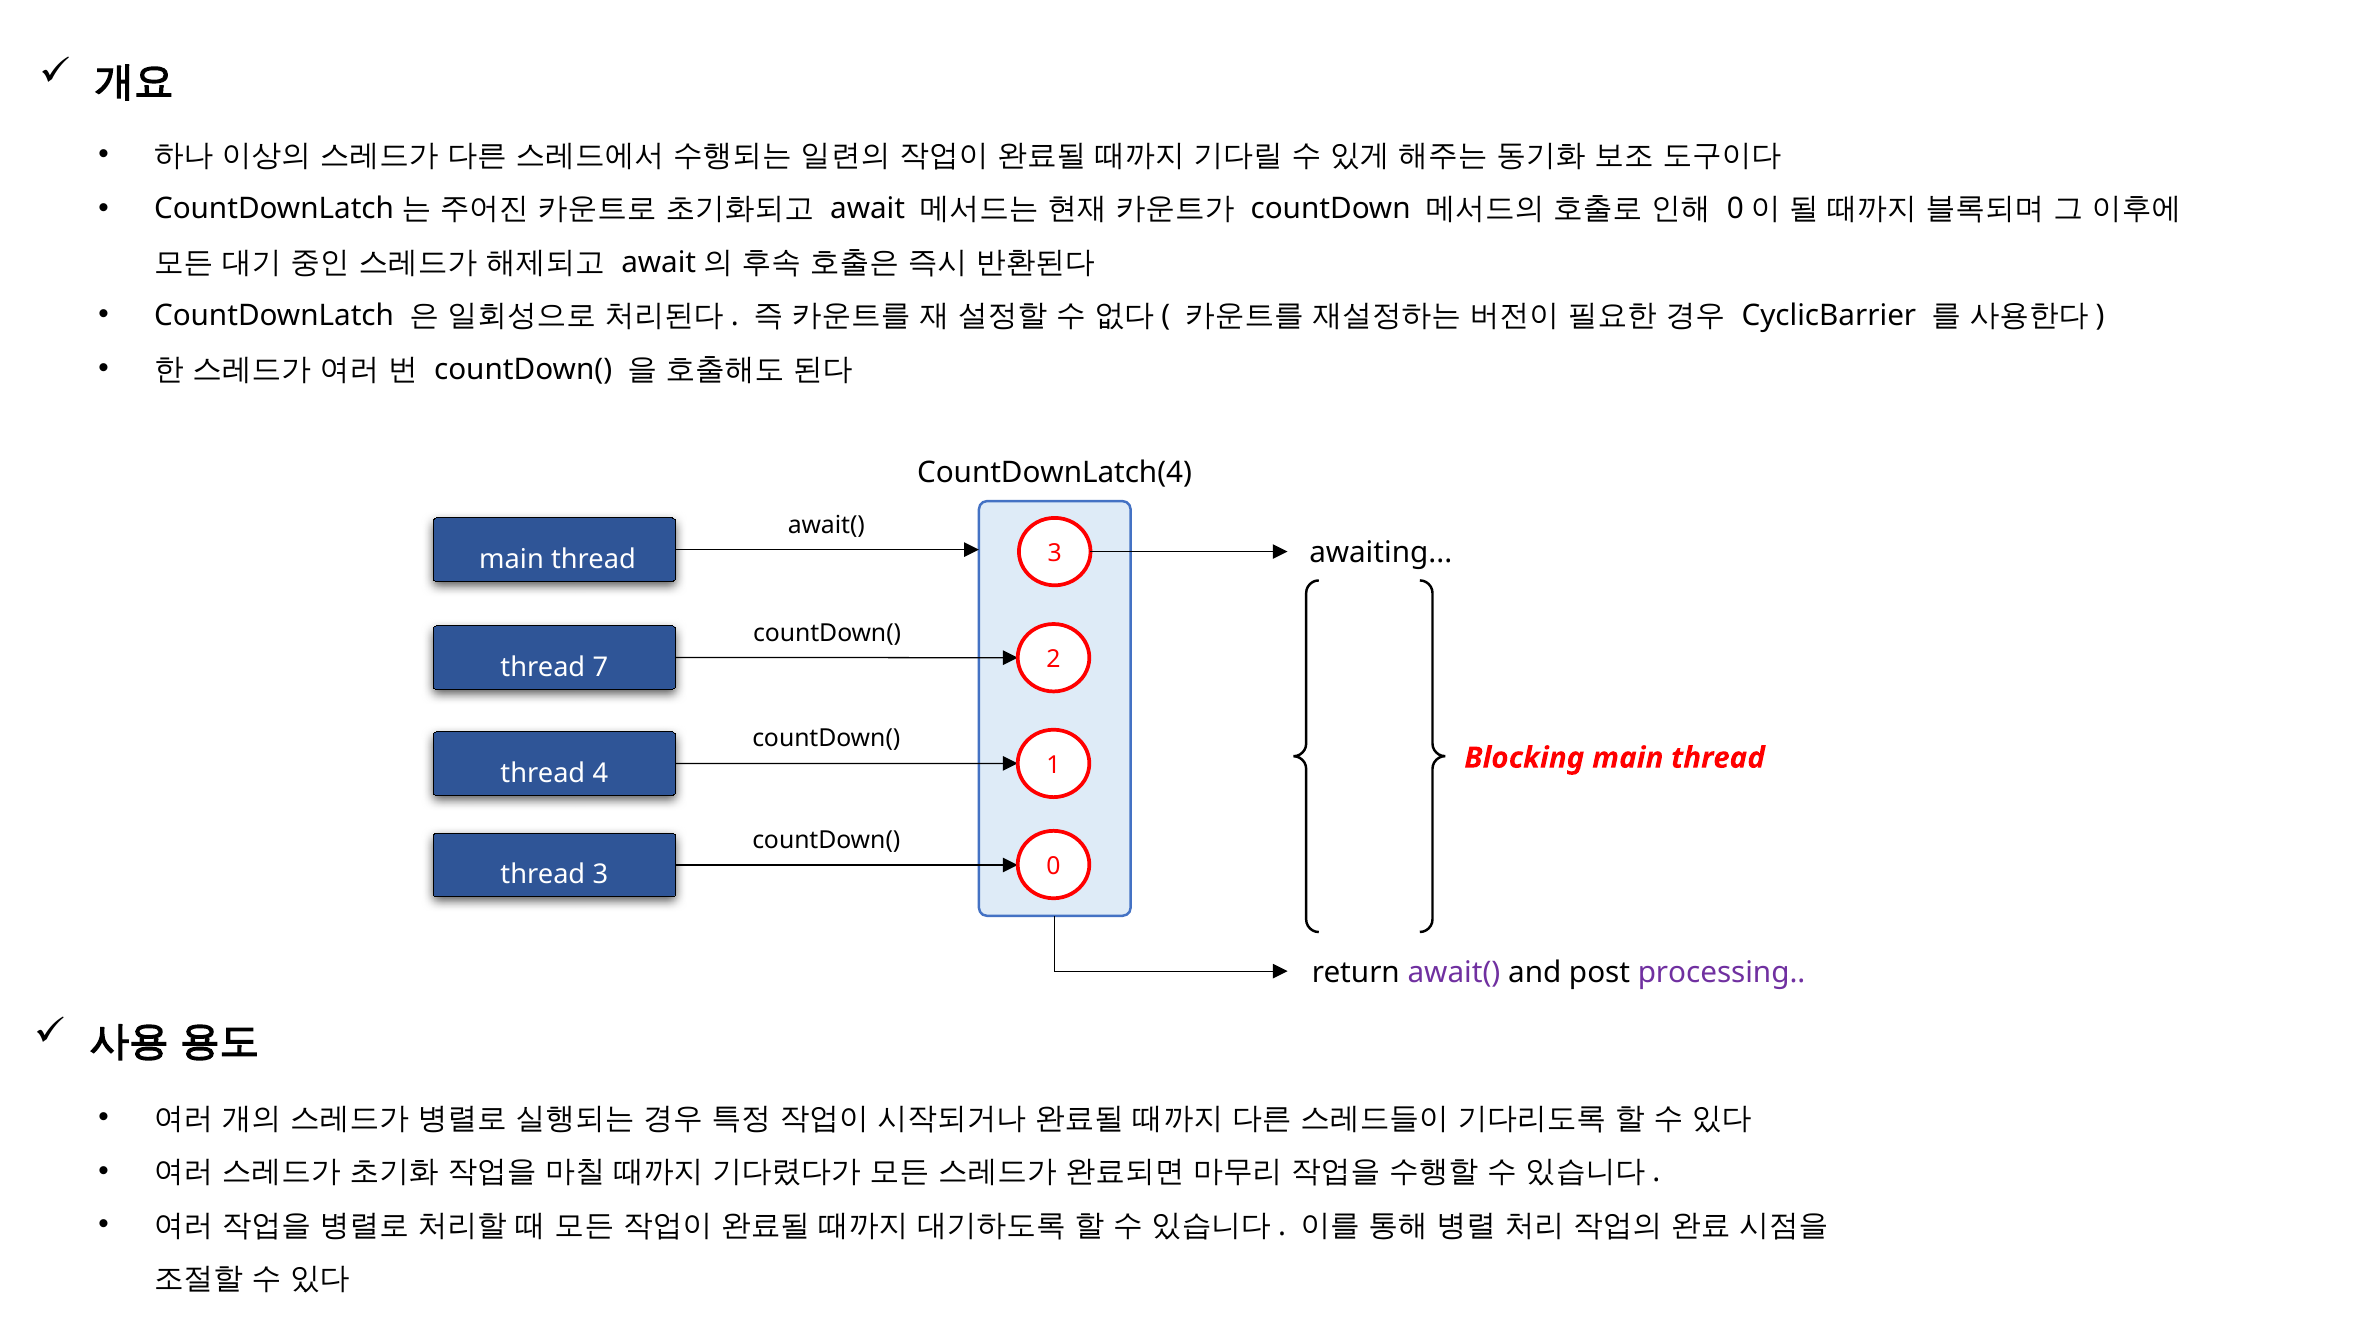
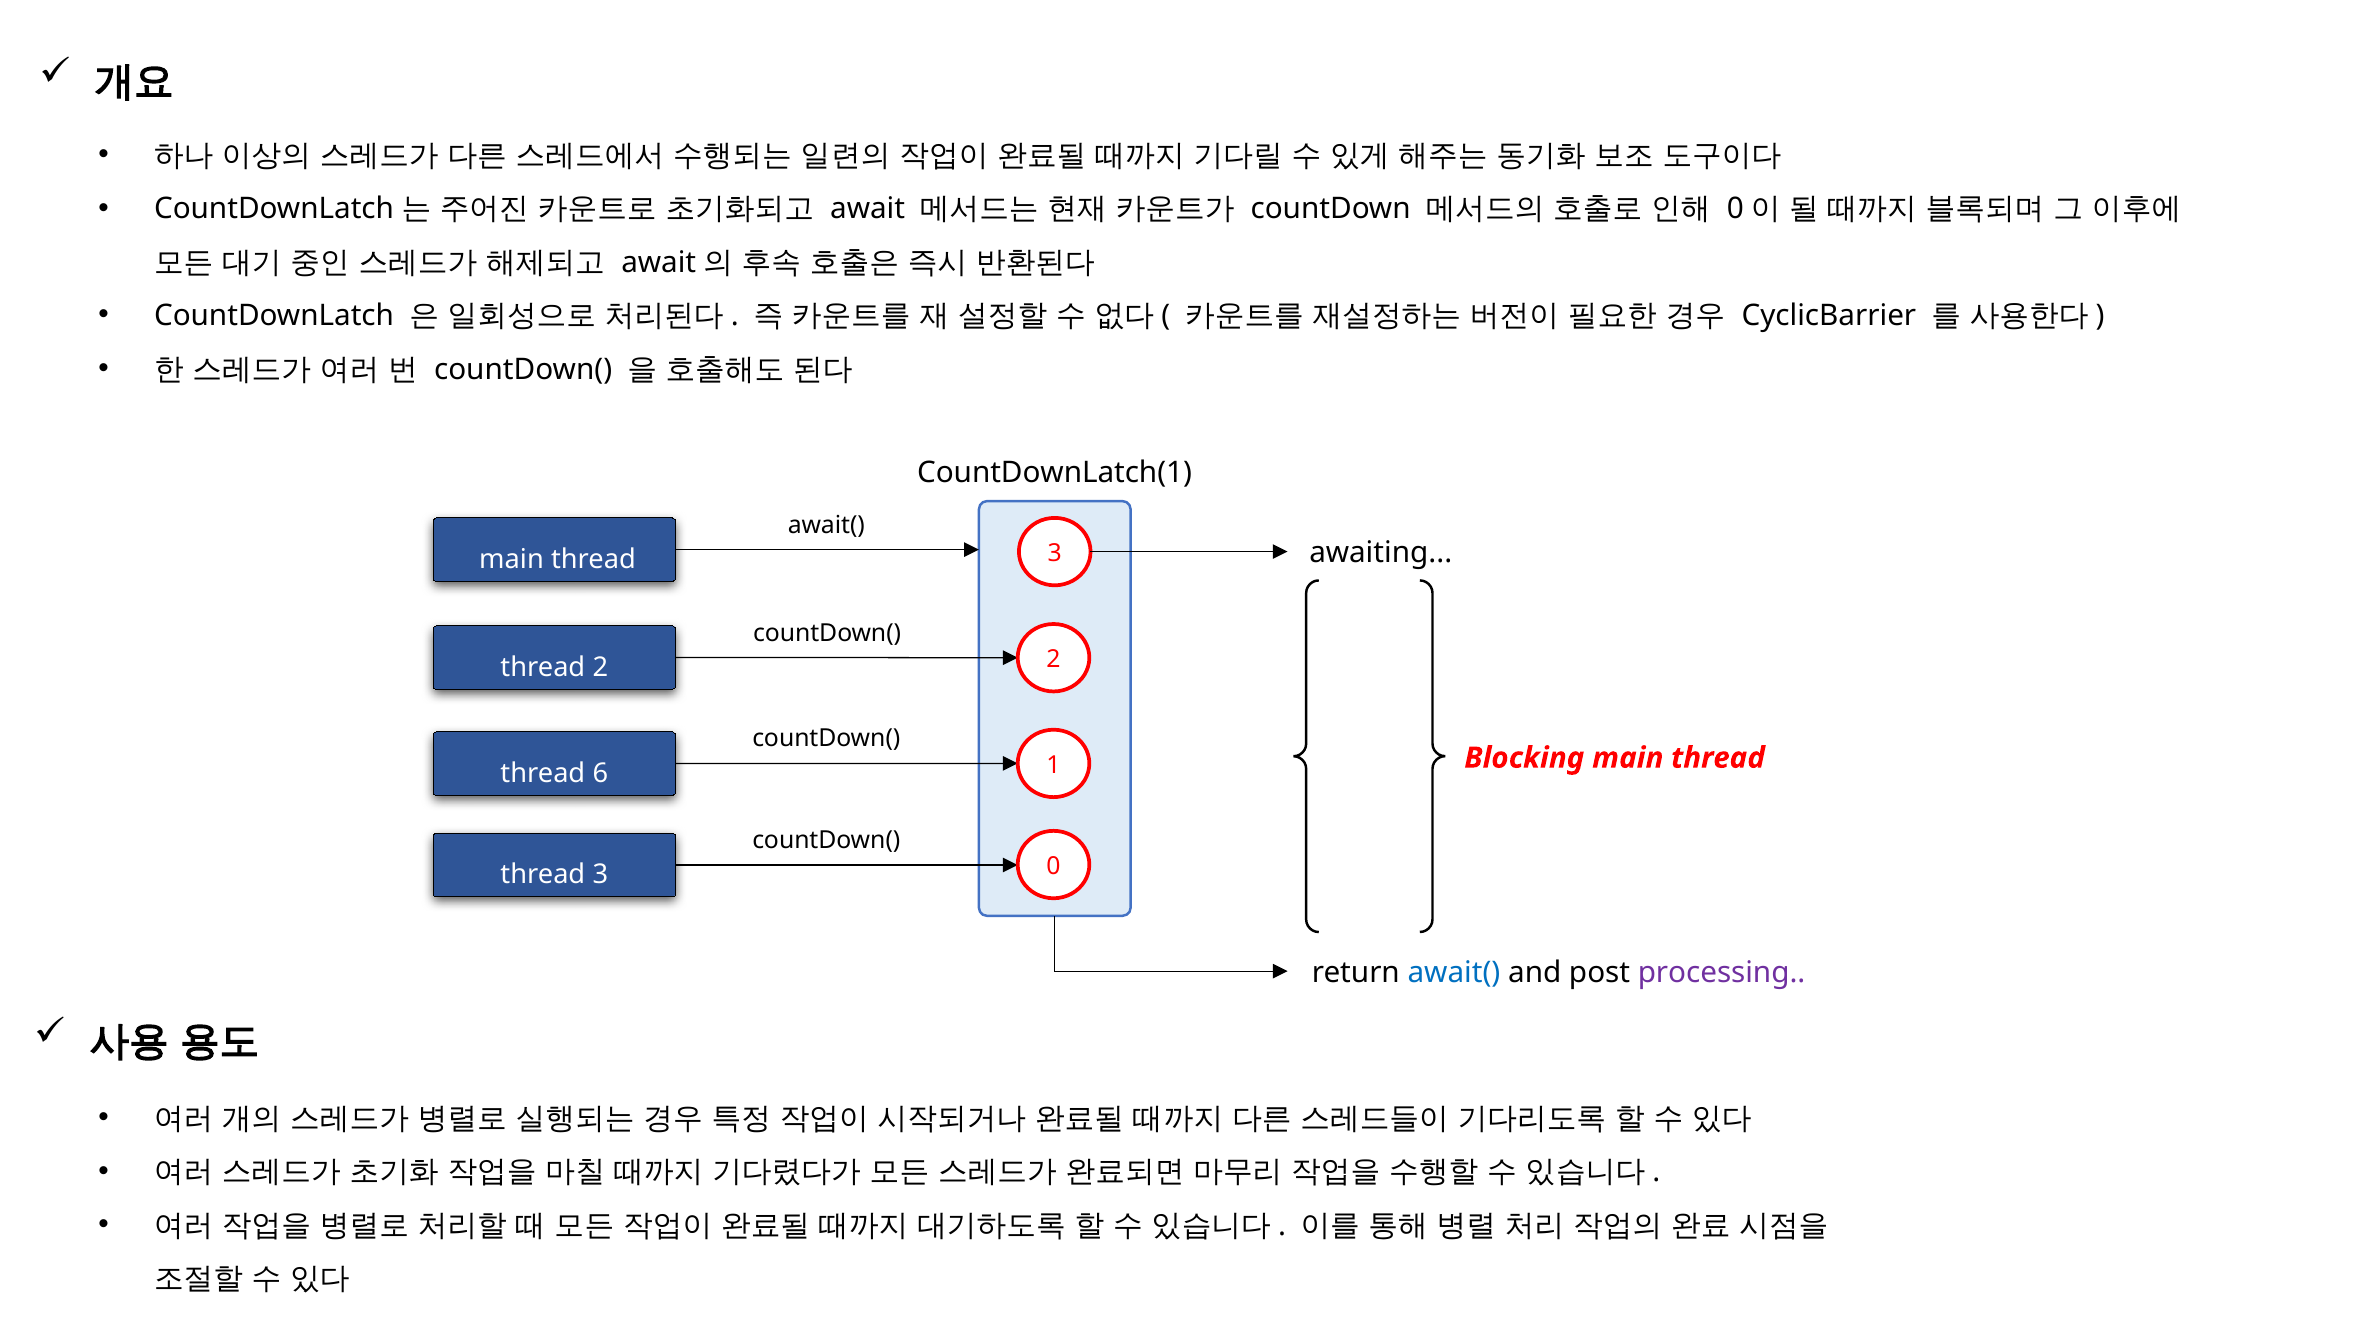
CountDownLatch(4: CountDownLatch(4 -> CountDownLatch(1 (1055, 472)
thread 7: 7 -> 2 (600, 668)
4: 4 -> 6 (600, 774)
await( colour: purple -> blue (1454, 973)
